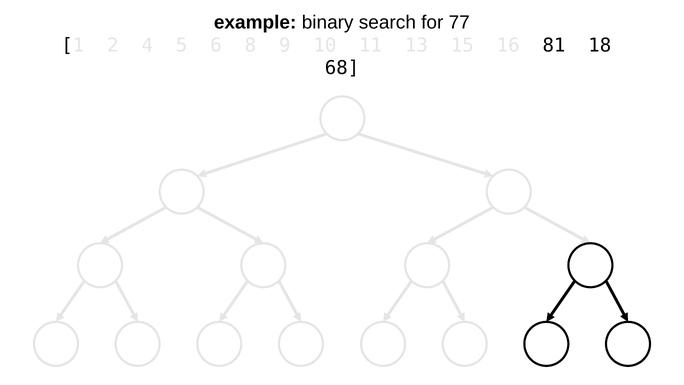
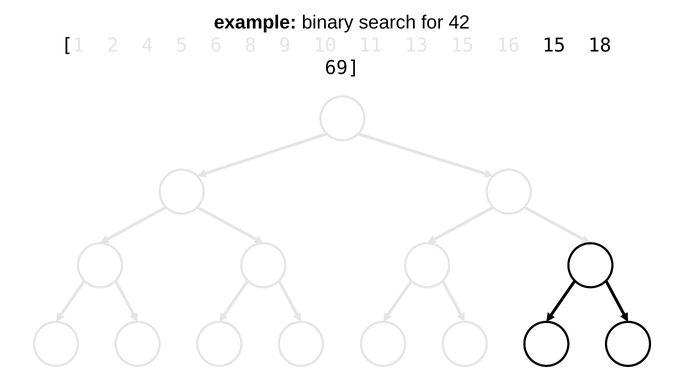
77: 77 -> 42 (459, 23)
16 81: 81 -> 15 (554, 45)
68: 68 -> 69 (342, 68)
